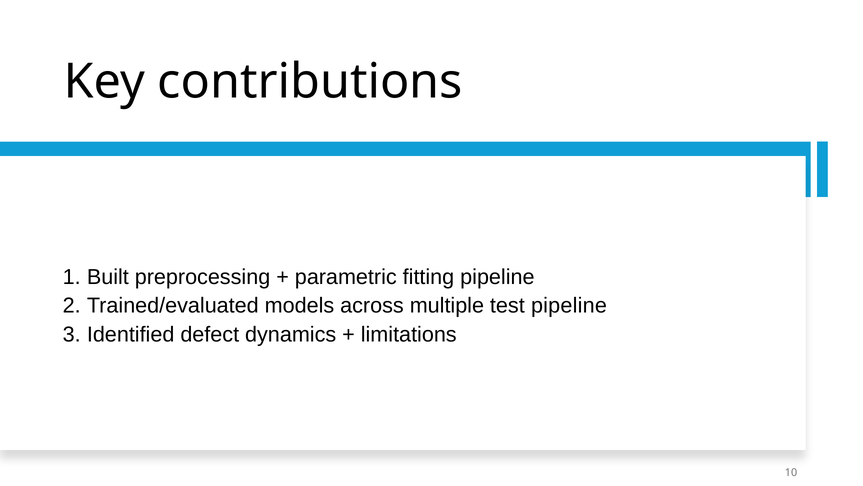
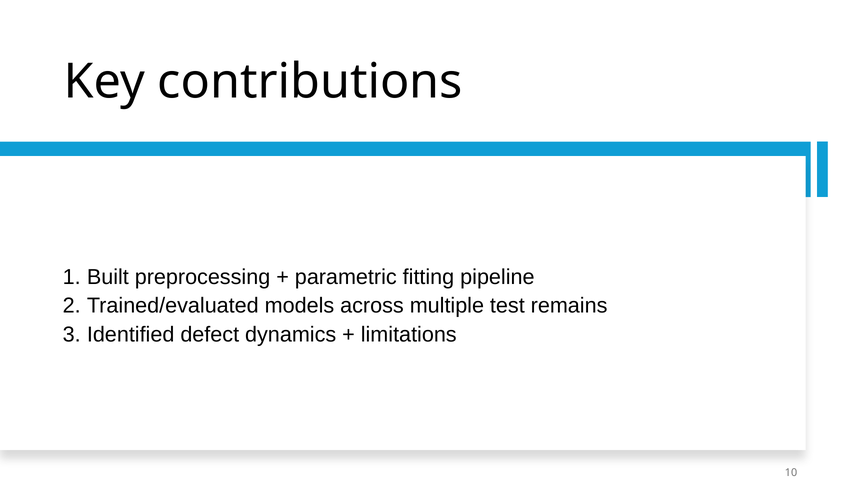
test pipeline: pipeline -> remains (569, 305)
